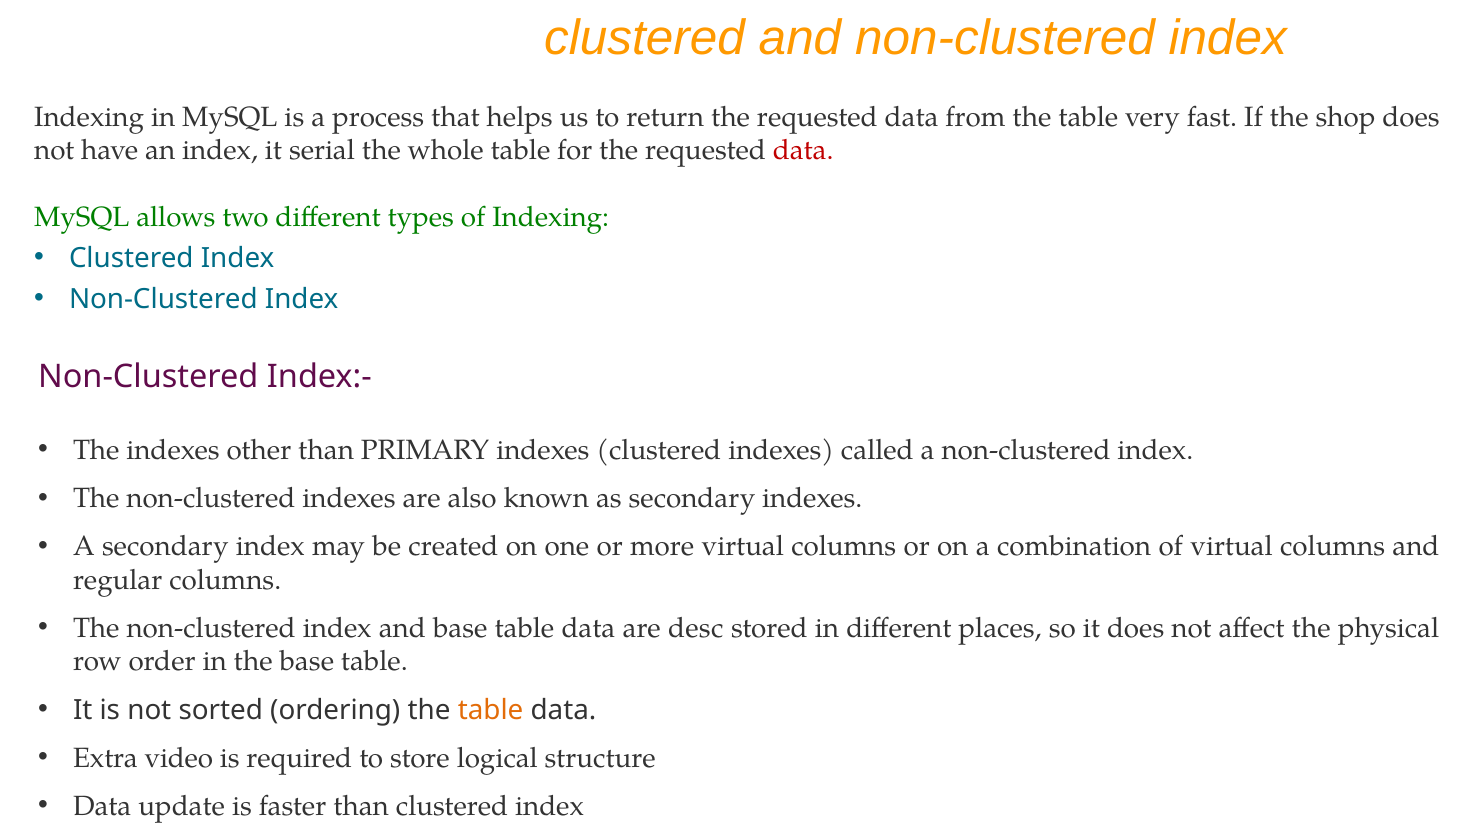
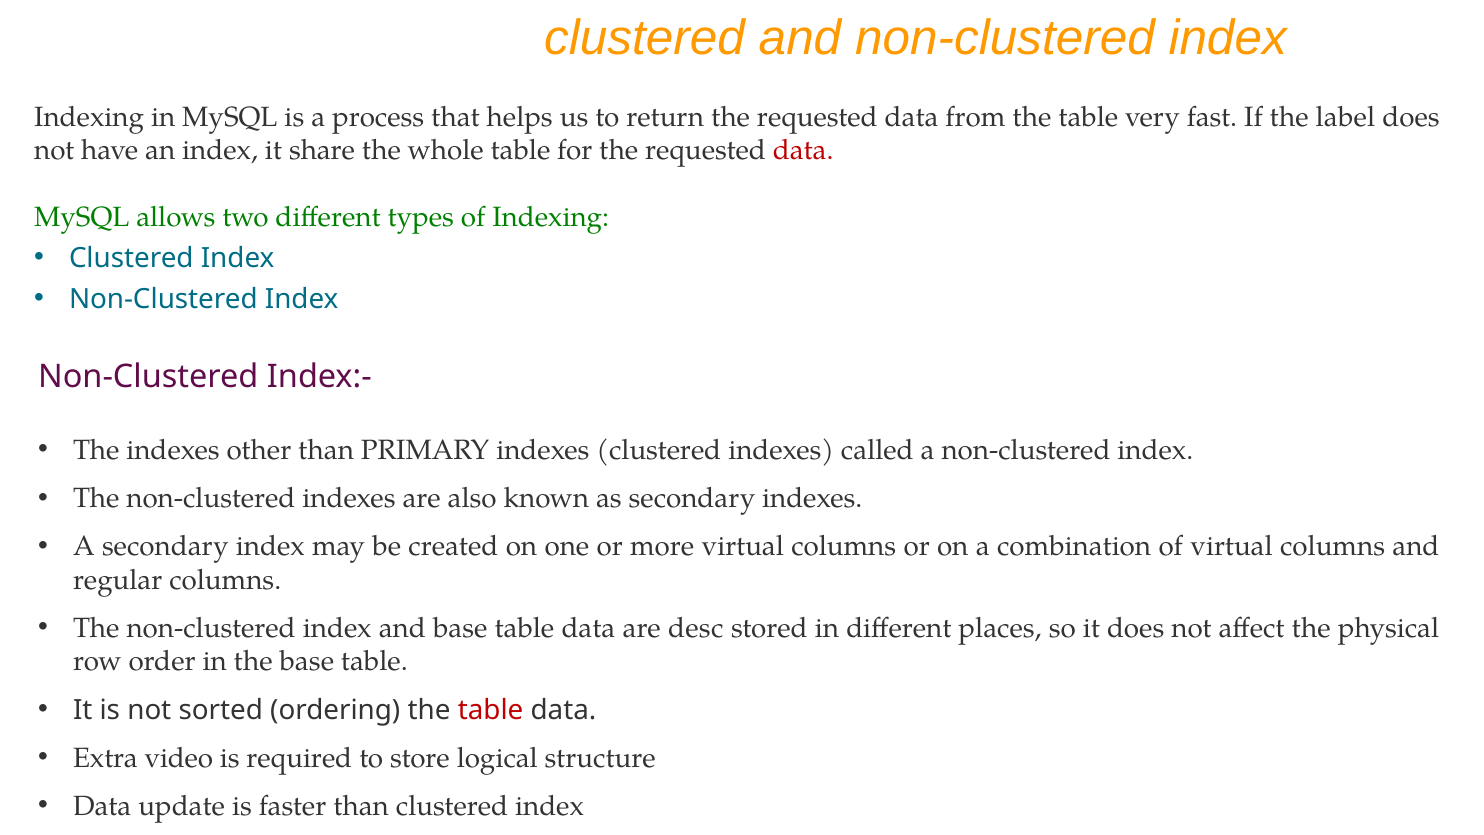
shop: shop -> label (1345, 117)
serial: serial -> share (322, 151)
table colour: orange -> red (491, 710)
